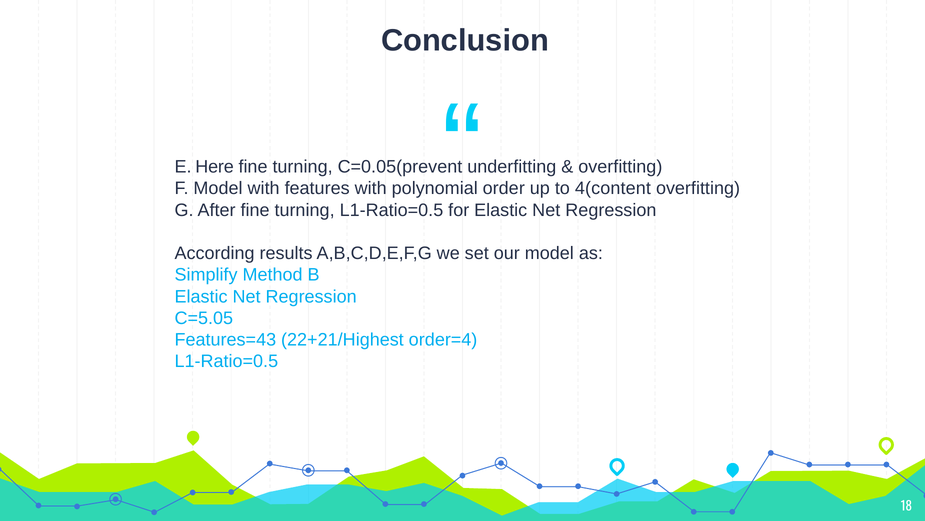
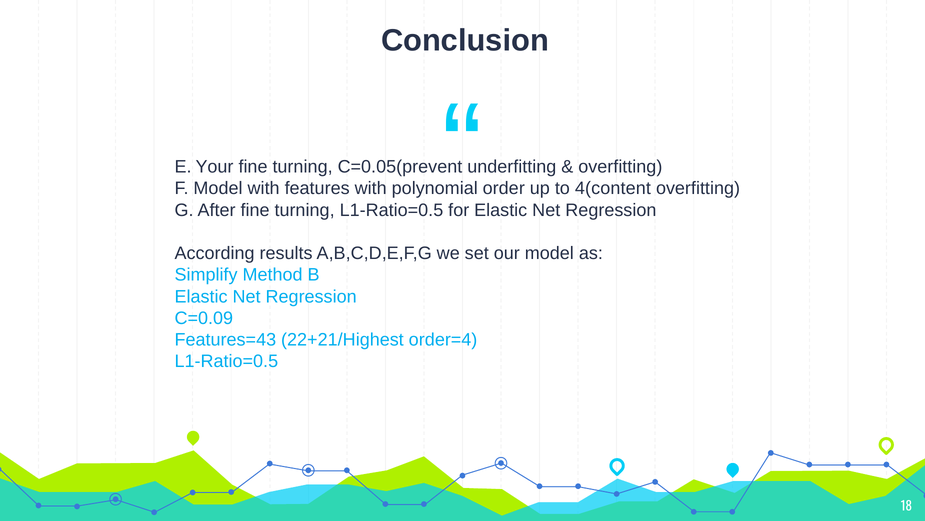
Here: Here -> Your (214, 167)
C=5.05: C=5.05 -> C=0.09 (204, 318)
